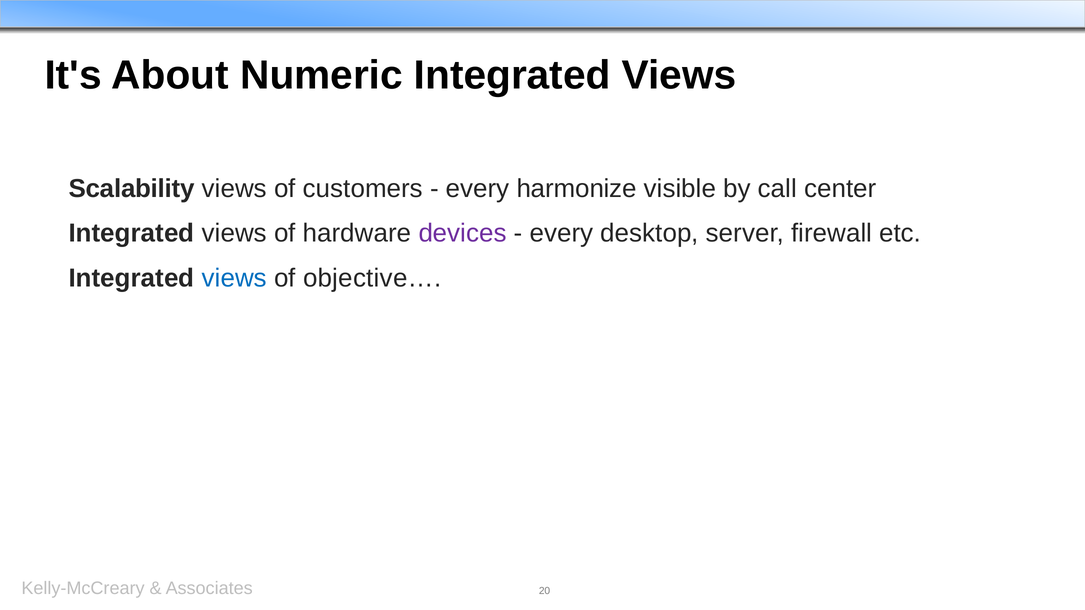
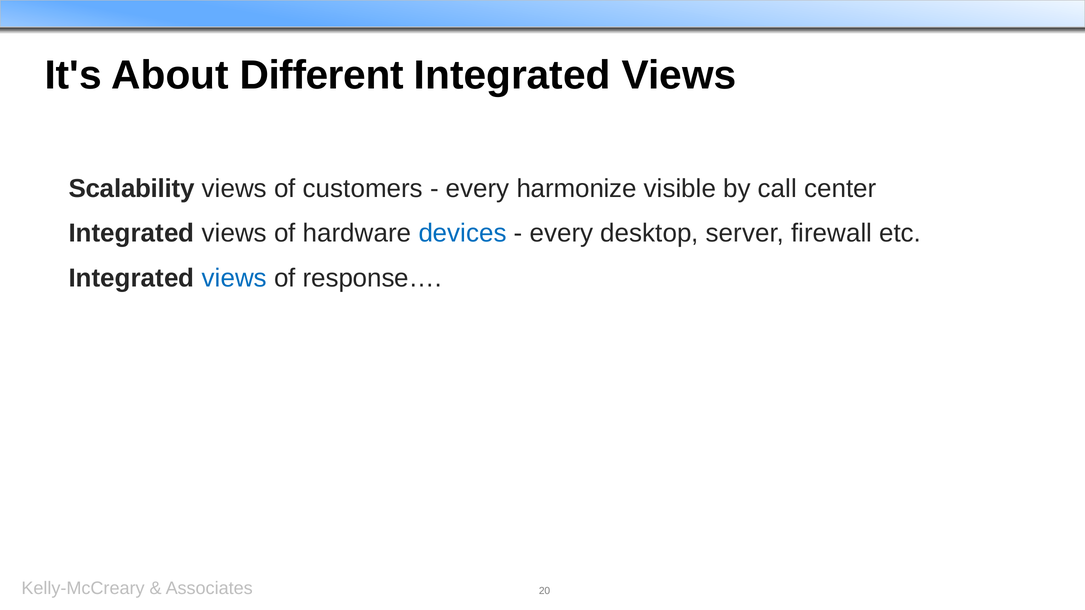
Numeric: Numeric -> Different (322, 75)
devices colour: purple -> blue (463, 234)
objective…: objective… -> response… (372, 278)
